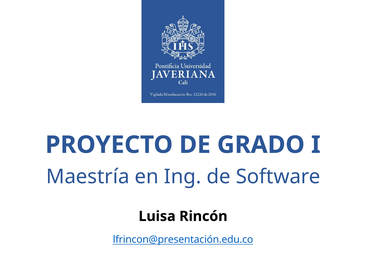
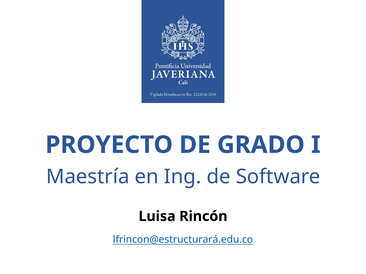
lfrincon@presentación.edu.co: lfrincon@presentación.edu.co -> lfrincon@estructurará.edu.co (183, 240)
